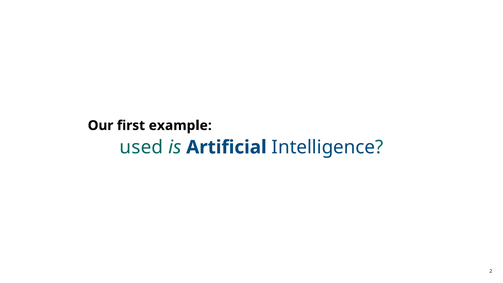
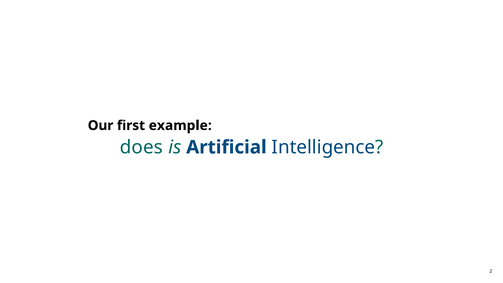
used: used -> does (141, 147)
